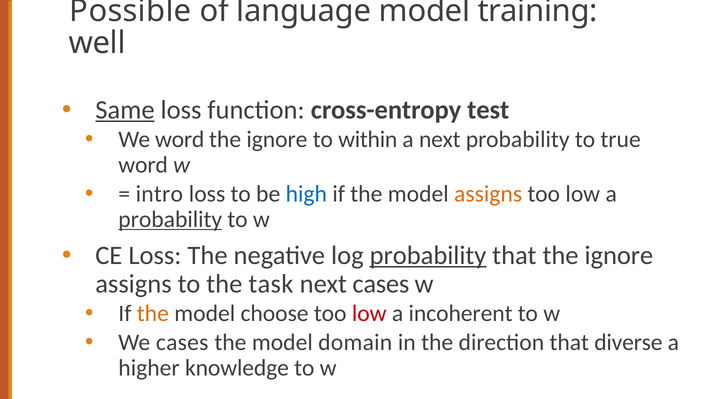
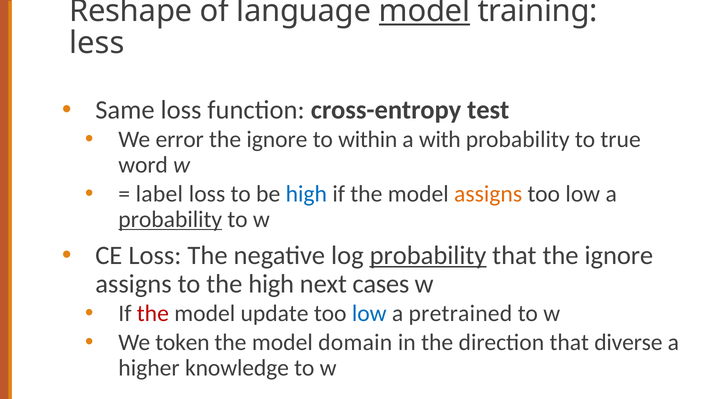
Possible: Possible -> Reshape (131, 11)
model underline: none -> present (424, 11)
well: well -> less (97, 43)
Same underline: present -> none (125, 110)
We word: word -> error (180, 139)
a next: next -> with (440, 139)
intro: intro -> label (159, 194)
the task: task -> high (271, 284)
the colour: orange -> red (153, 313)
choose: choose -> update (275, 313)
low colour: red -> blue (369, 313)
incoherent: incoherent -> pretrained (460, 313)
We cases: cases -> token (182, 342)
